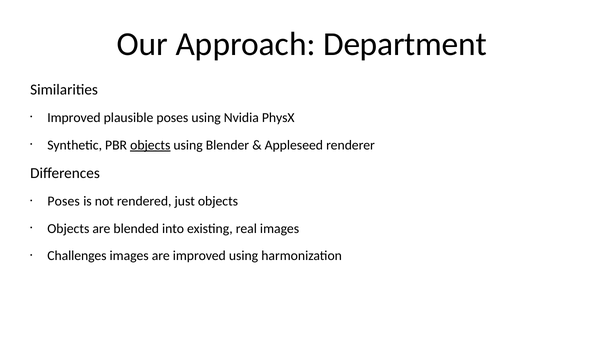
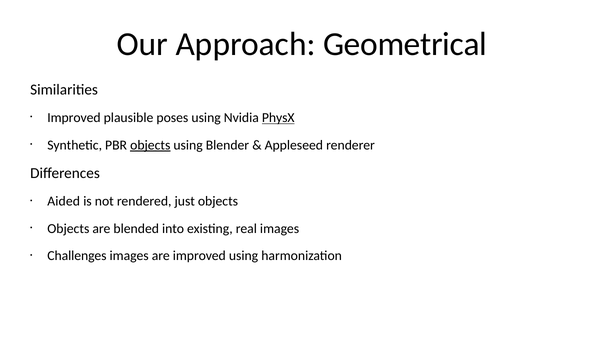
Department: Department -> Geometrical (405, 44)
PhysX underline: none -> present (278, 118)
Poses: Poses -> Aided (64, 201)
